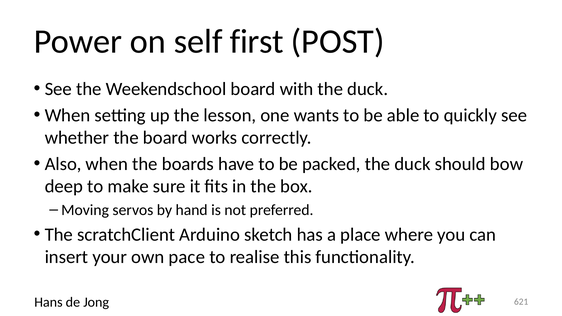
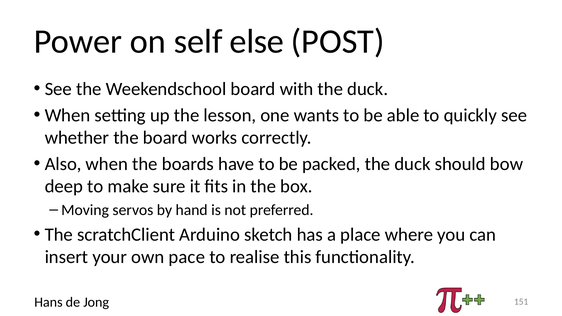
first: first -> else (257, 41)
621: 621 -> 151 (521, 302)
